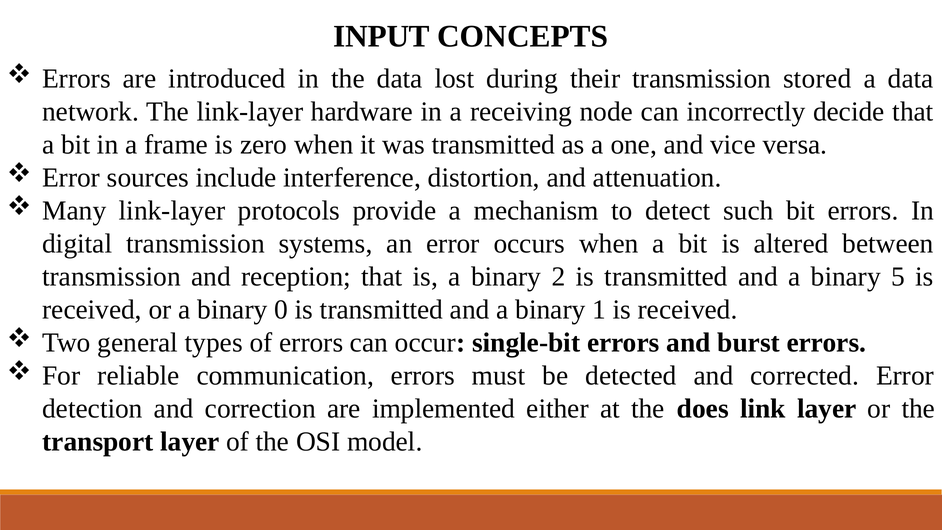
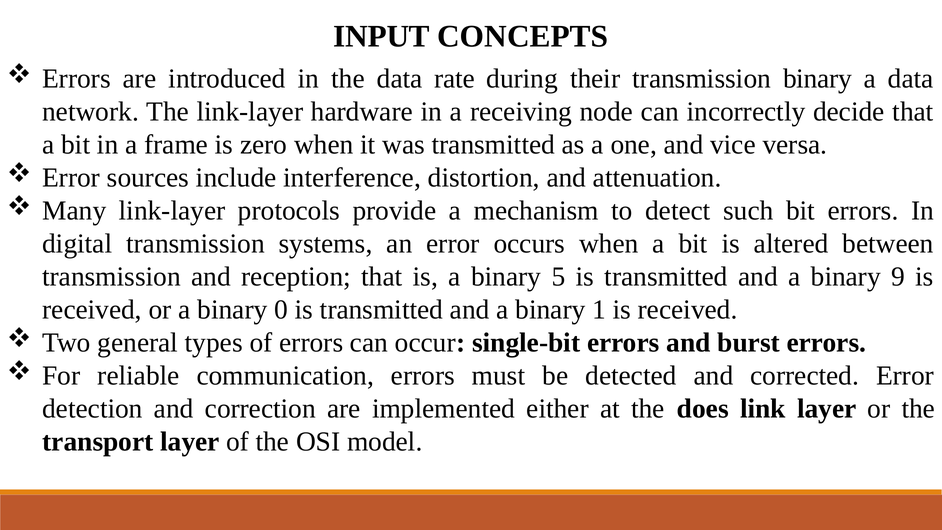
lost: lost -> rate (455, 79)
transmission stored: stored -> binary (817, 79)
2: 2 -> 5 (558, 277)
5: 5 -> 9 (898, 277)
